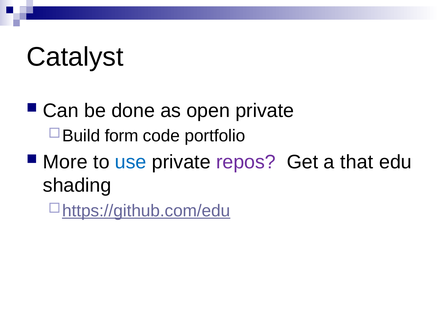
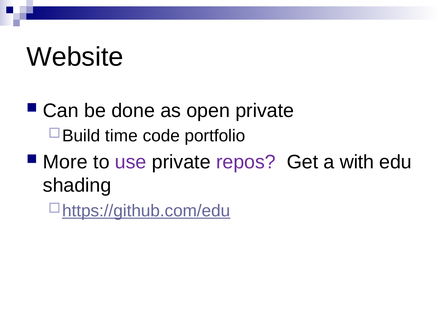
Catalyst: Catalyst -> Website (75, 57)
form: form -> time (121, 136)
use colour: blue -> purple (131, 162)
that: that -> with (357, 162)
